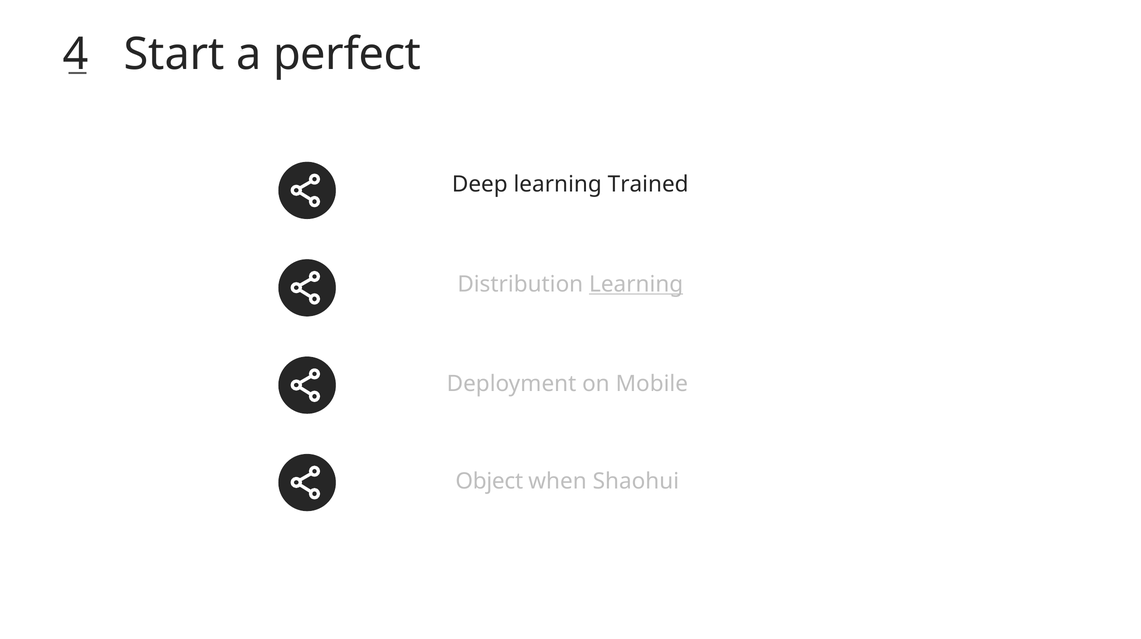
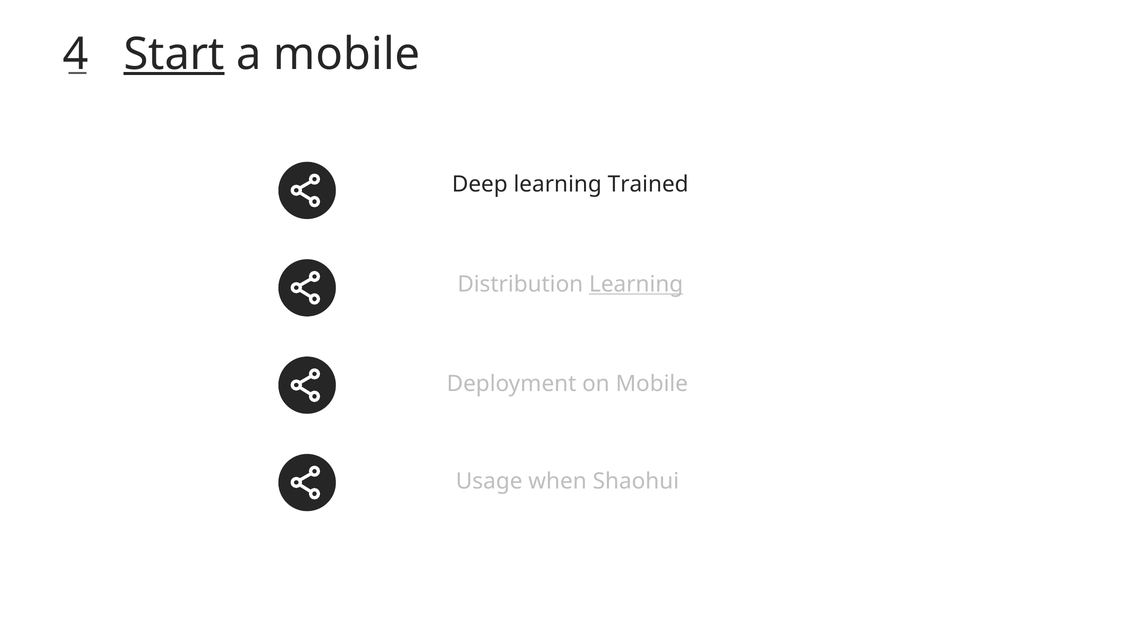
Start underline: none -> present (174, 54)
perfect: perfect -> mobile (347, 54)
Object: Object -> Usage (489, 481)
